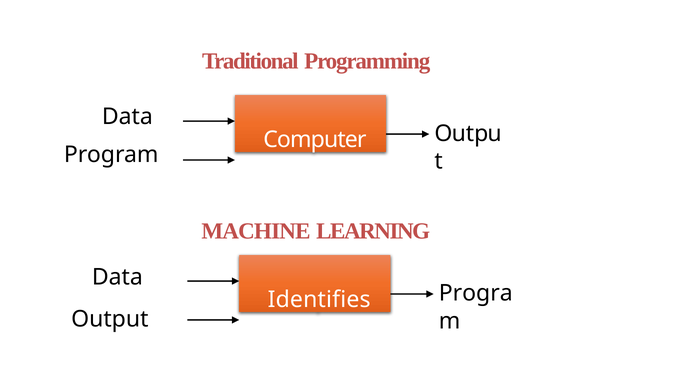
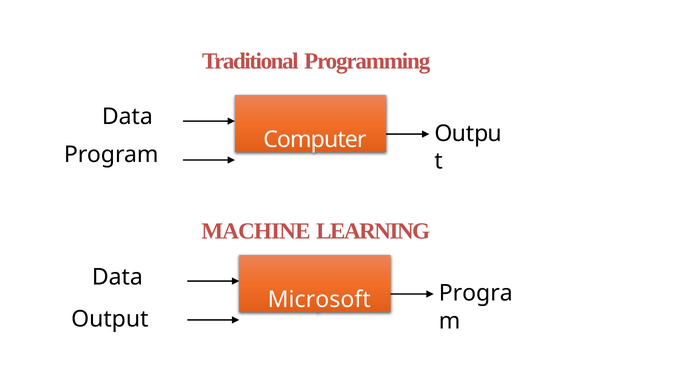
Identifies: Identifies -> Microsoft (319, 299)
